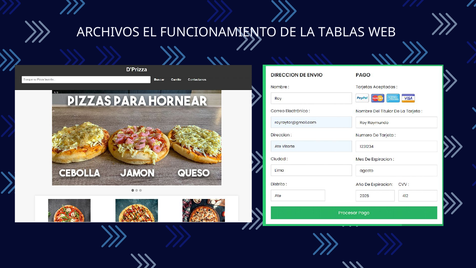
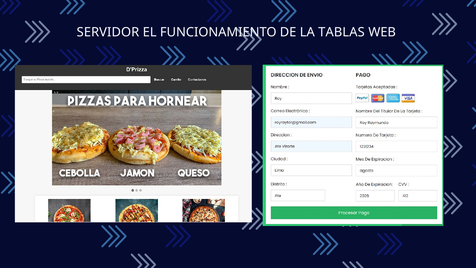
ARCHIVOS: ARCHIVOS -> SERVIDOR (108, 32)
